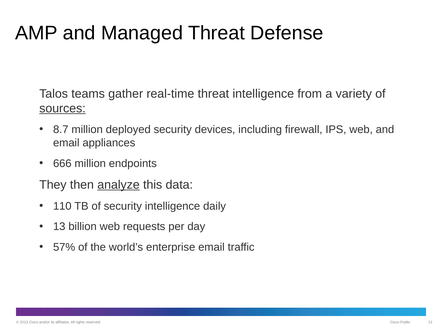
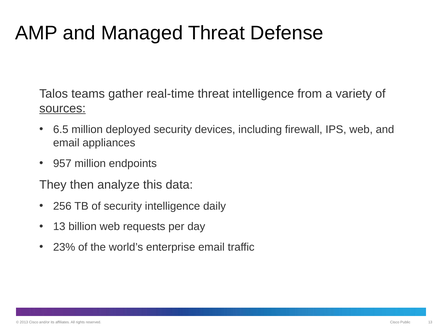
8.7: 8.7 -> 6.5 (61, 130)
666: 666 -> 957 (62, 164)
analyze underline: present -> none (119, 185)
110: 110 -> 256 (62, 206)
57%: 57% -> 23% (64, 248)
